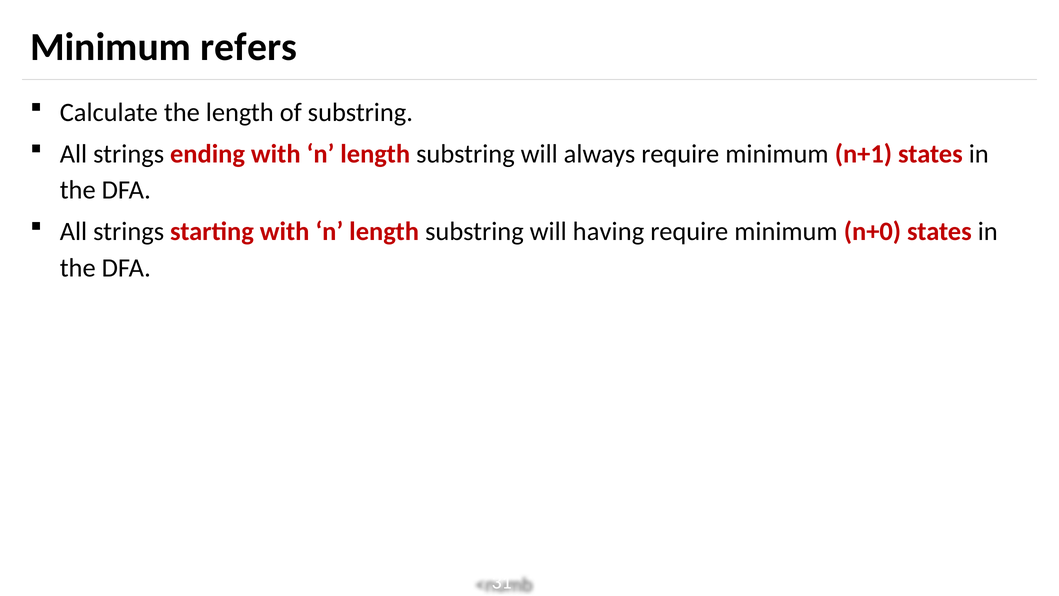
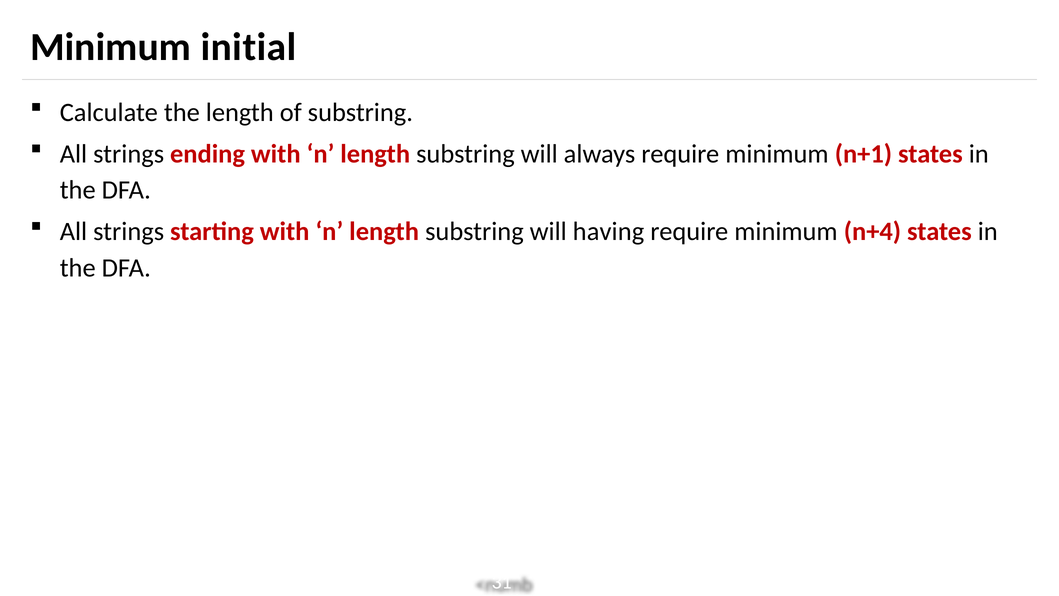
refers: refers -> initial (249, 47)
n+0: n+0 -> n+4 (872, 231)
